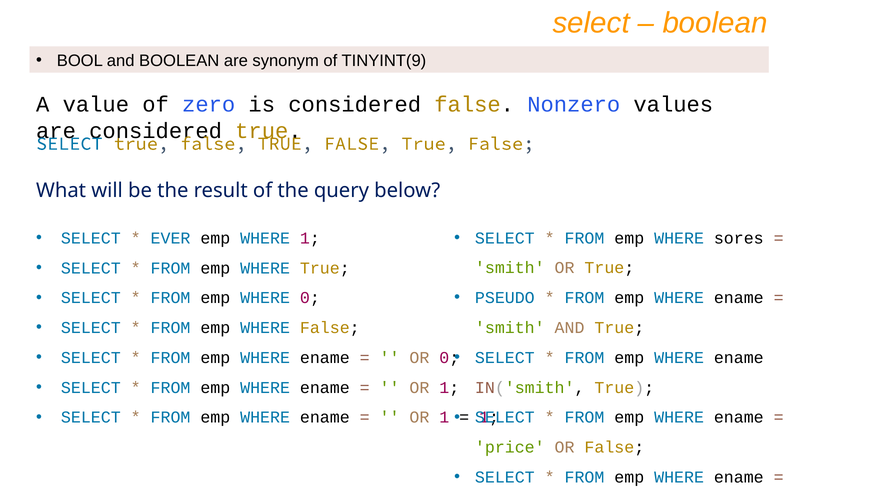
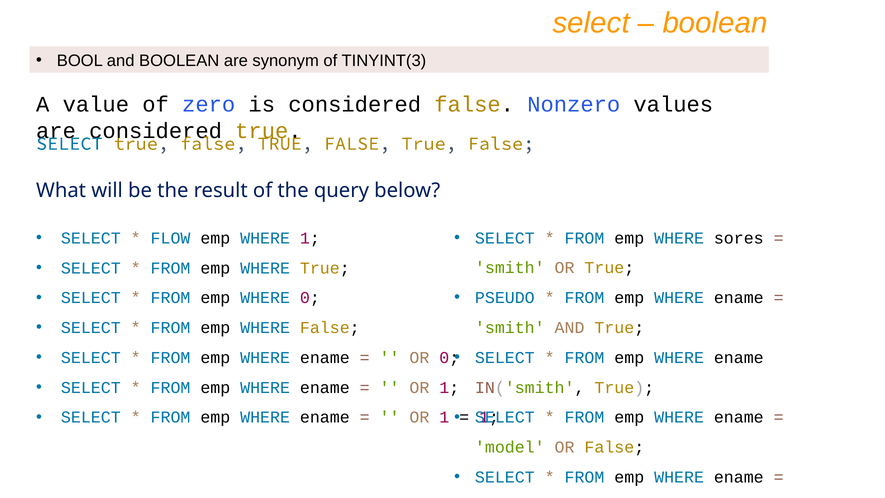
TINYINT(9: TINYINT(9 -> TINYINT(3 (384, 61)
EVER: EVER -> FLOW (171, 238)
price: price -> model (510, 447)
